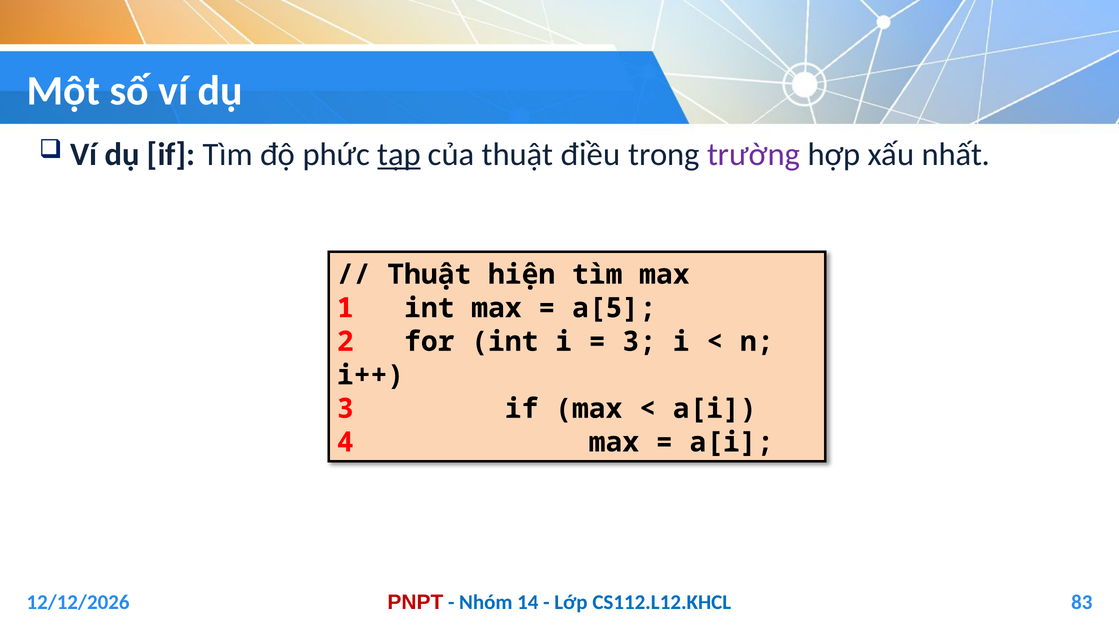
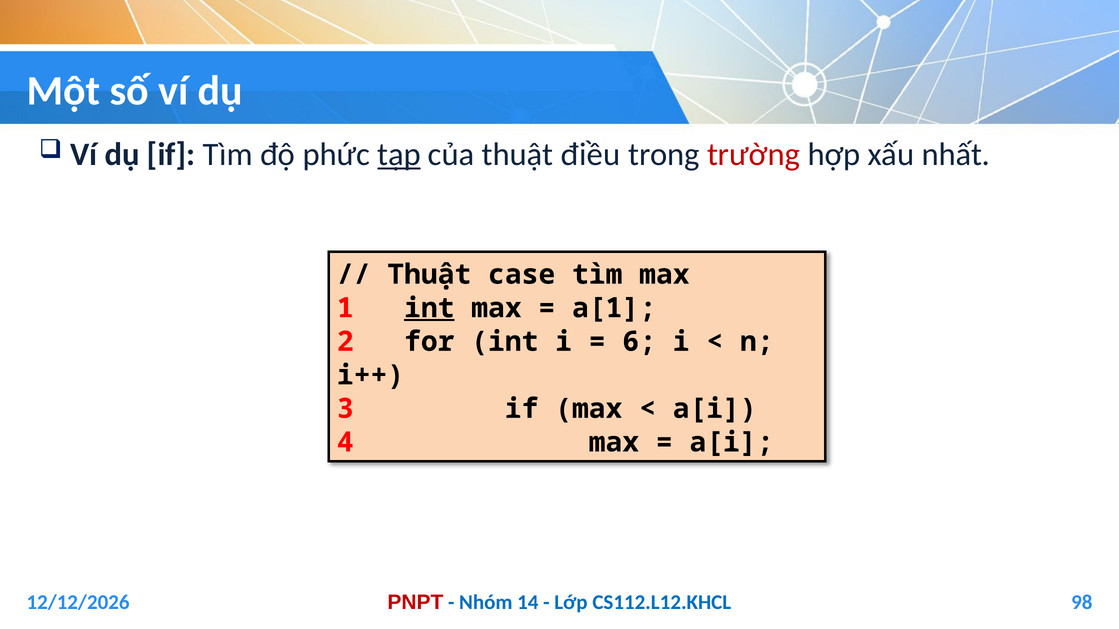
trường colour: purple -> red (754, 154)
hiện: hiện -> case (522, 275)
int underline: none -> present (429, 308)
a[5: a[5 -> a[1 (614, 308)
3: 3 -> 6 (639, 342)
83: 83 -> 98 (1082, 603)
